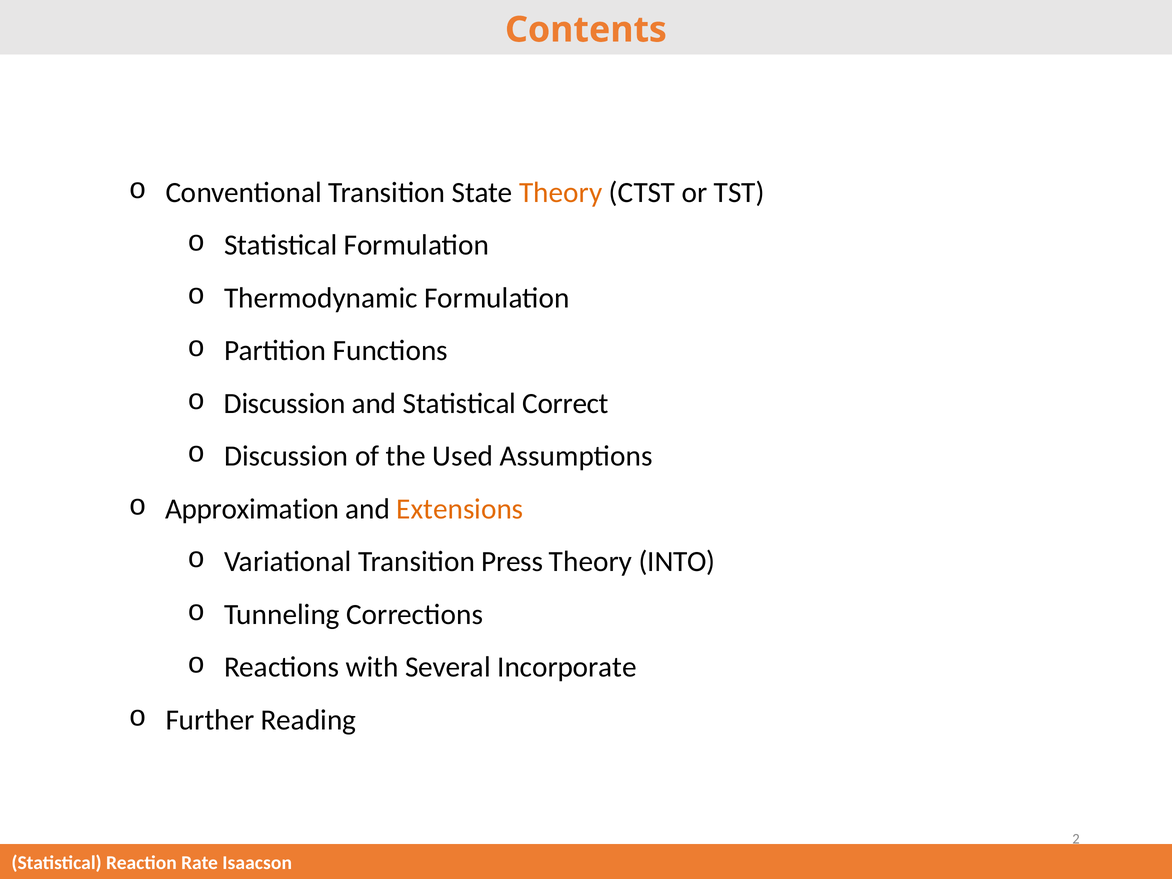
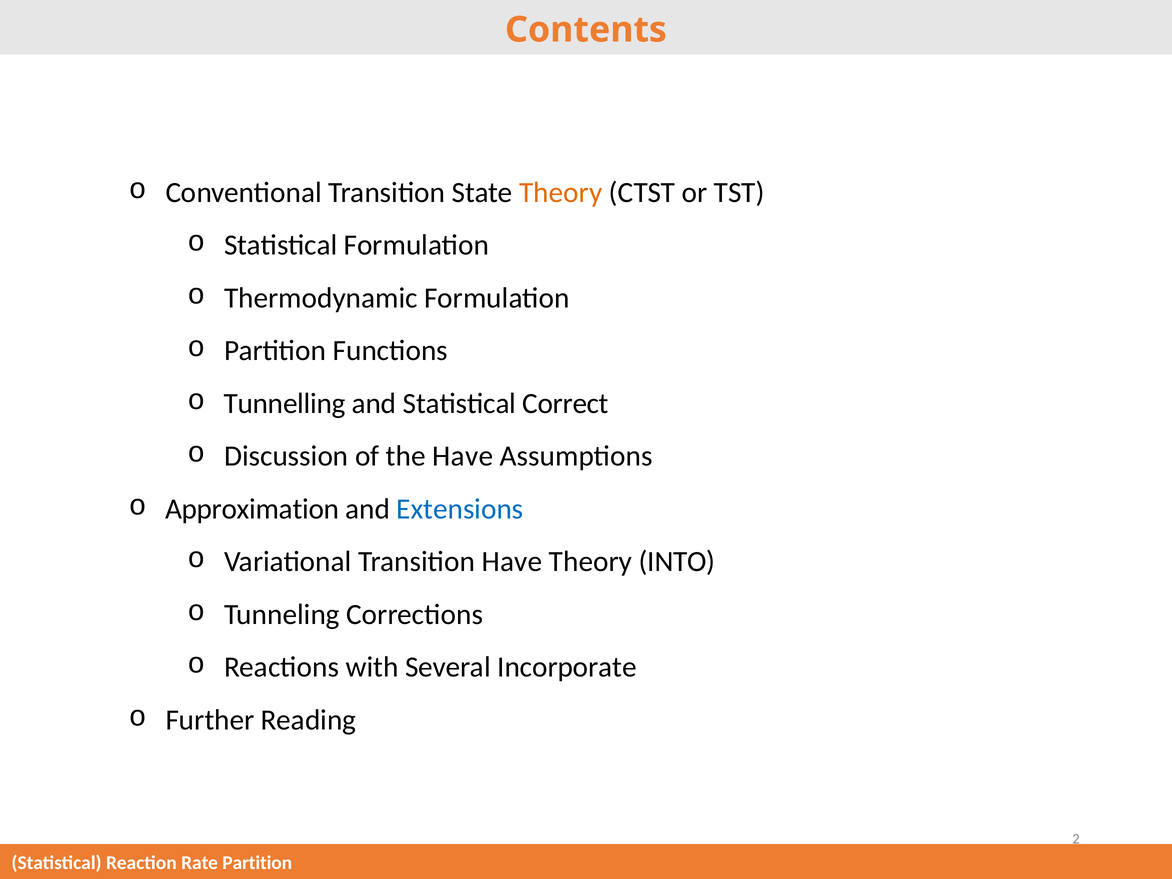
Discussion: Discussion -> Tunnelling (285, 403)
the Used: Used -> Have (463, 456)
Extensions colour: orange -> blue (460, 509)
Transition Press: Press -> Have (512, 562)
Rate Isaacson: Isaacson -> Partition (257, 863)
